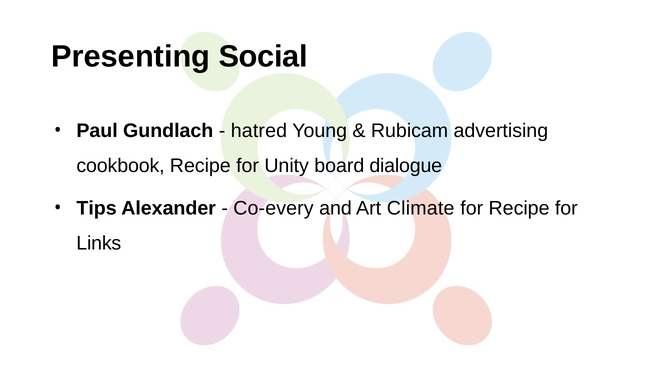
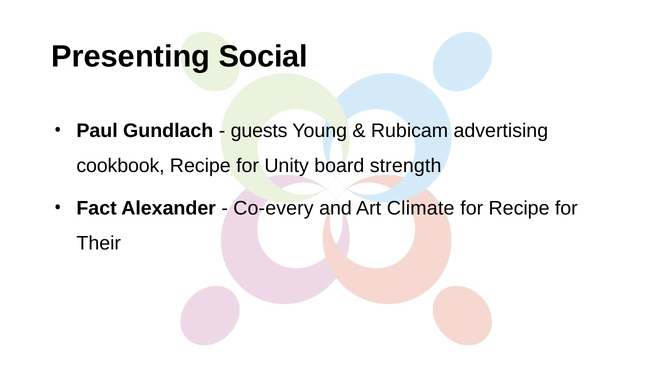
hatred: hatred -> guests (259, 131)
dialogue: dialogue -> strength (406, 166)
Tips: Tips -> Fact (97, 208)
Links: Links -> Their (99, 243)
